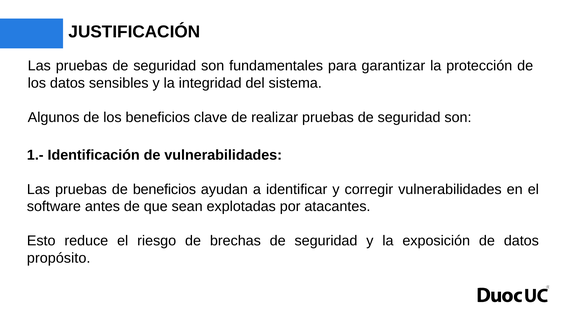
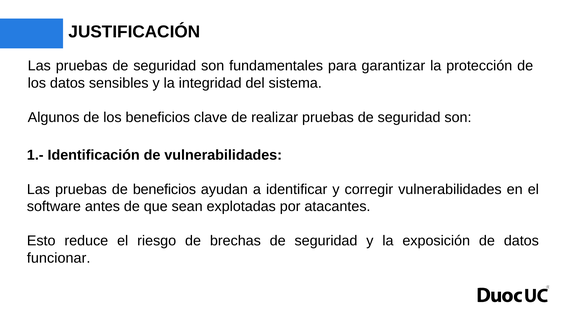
propósito: propósito -> funcionar (59, 258)
